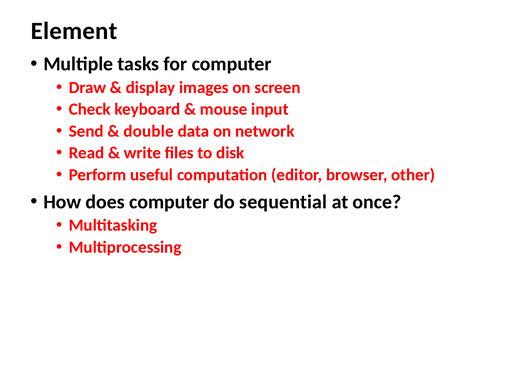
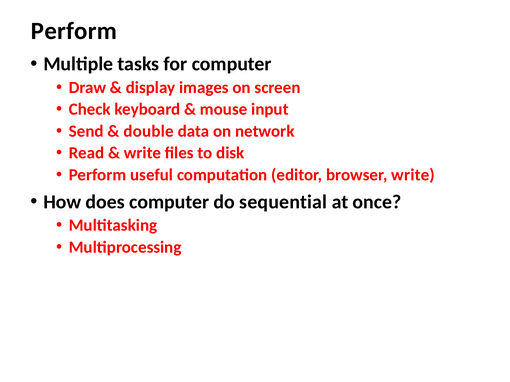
Element: Element -> Perform (74, 31)
browser other: other -> write (413, 175)
